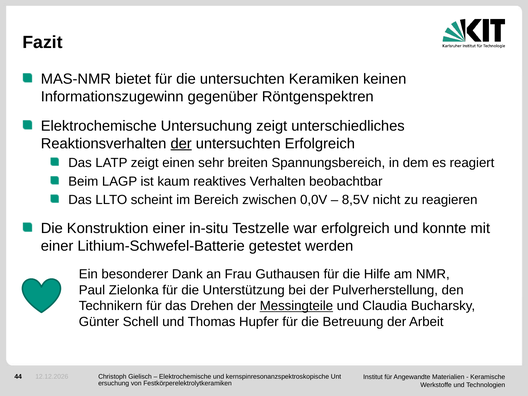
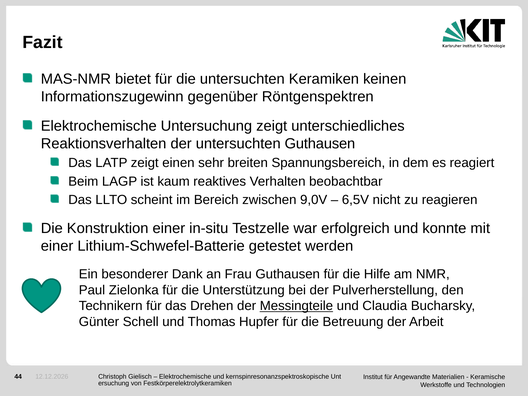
der underline: present -> none (181, 144)
untersuchten Erfolgreich: Erfolgreich -> Guthausen (320, 144)
0,0V: 0,0V -> 9,0V (314, 200)
8,5V: 8,5V -> 6,5V (355, 200)
